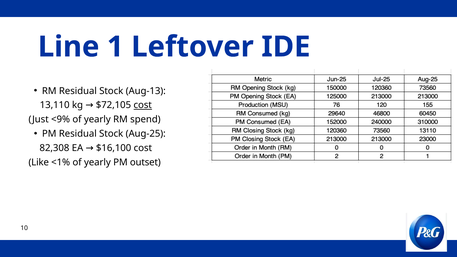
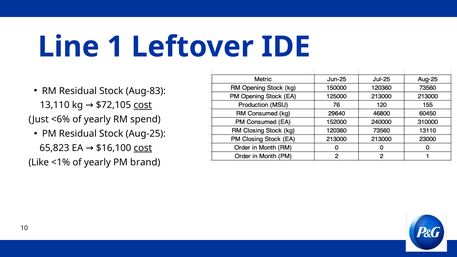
Aug-13: Aug-13 -> Aug-83 (146, 91)
<9%: <9% -> <6% (61, 119)
82,308: 82,308 -> 65,823 (54, 148)
cost underline: none -> present (143, 148)
outset: outset -> brand (145, 162)
